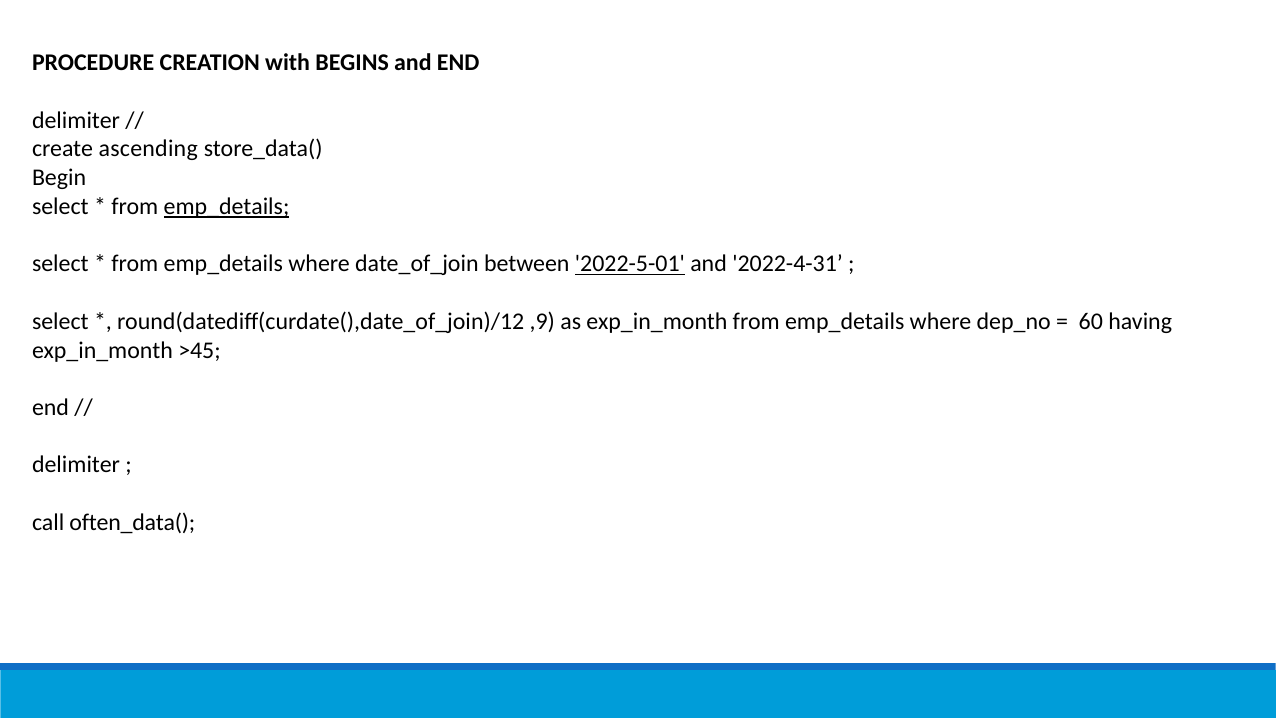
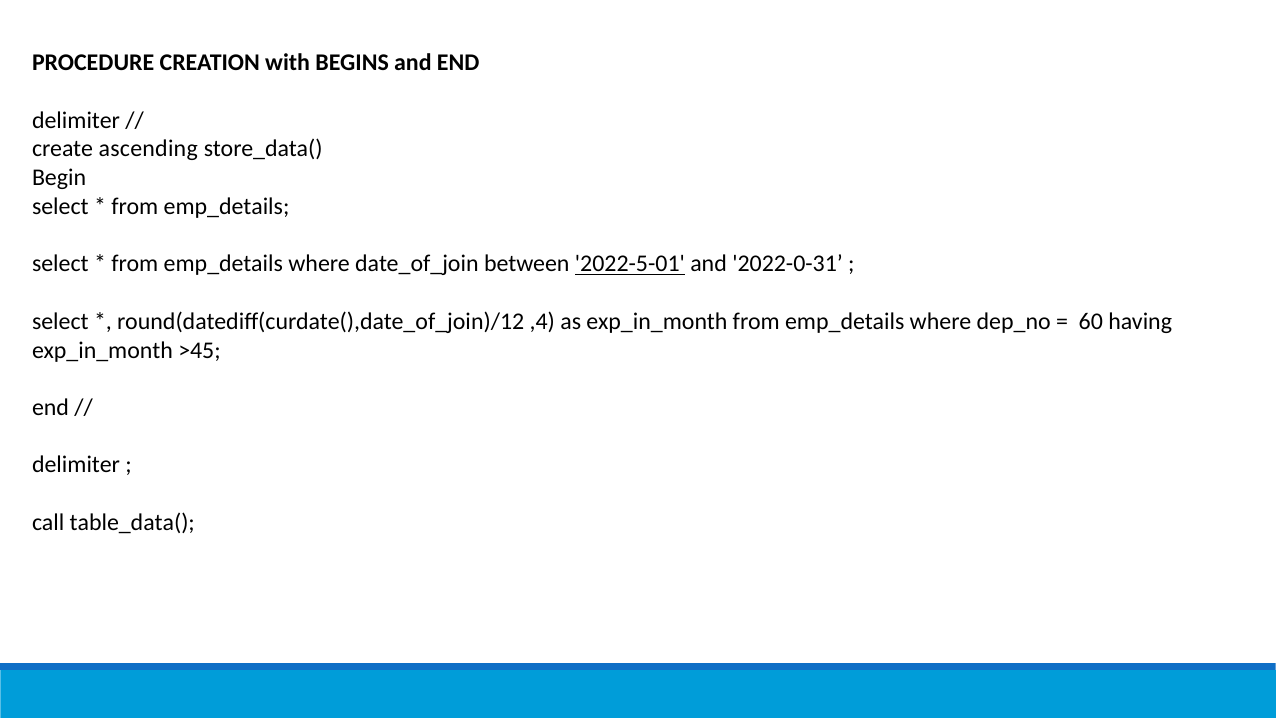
emp_details underline: present -> none (227, 206)
2022-4-31: 2022-4-31 -> 2022-0-31 (788, 264)
,9: ,9 -> ,4 (542, 321)
often_data(: often_data( -> table_data( (132, 522)
